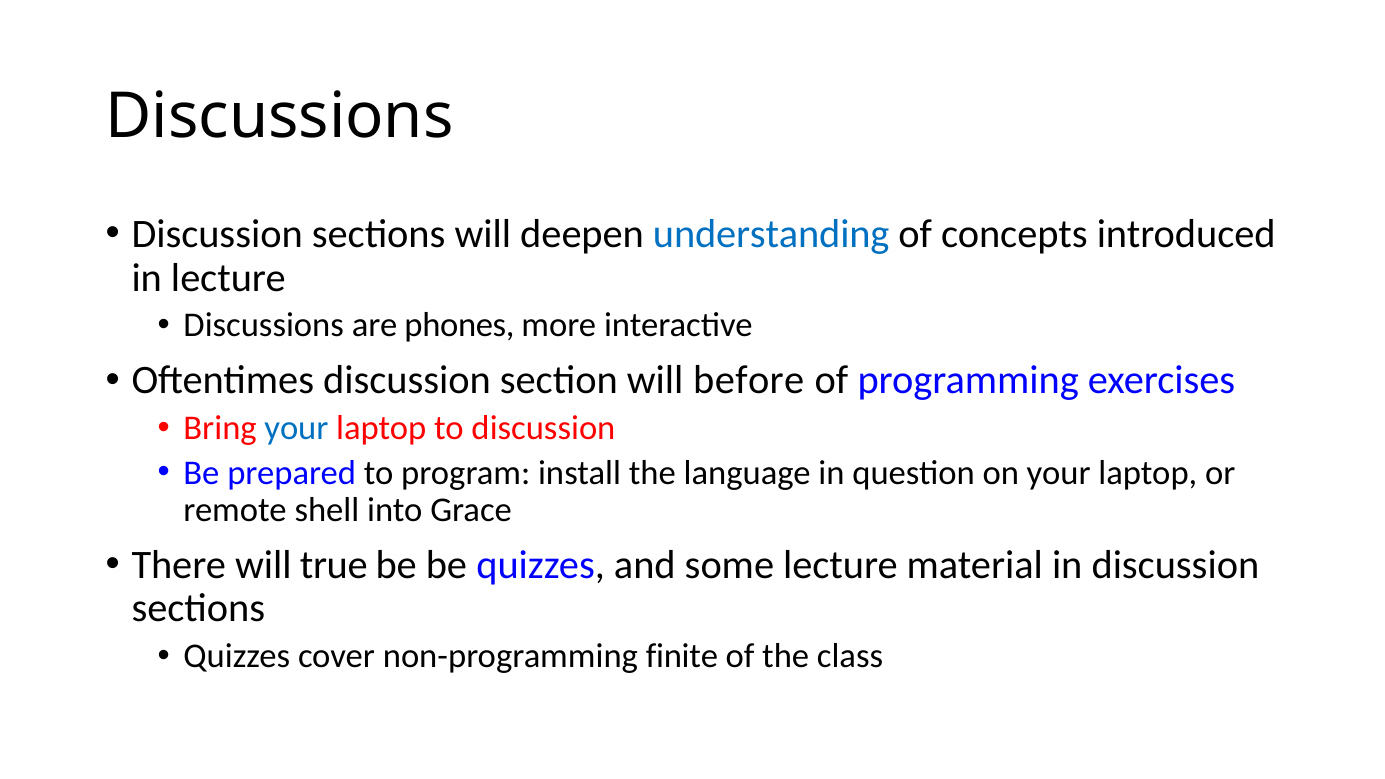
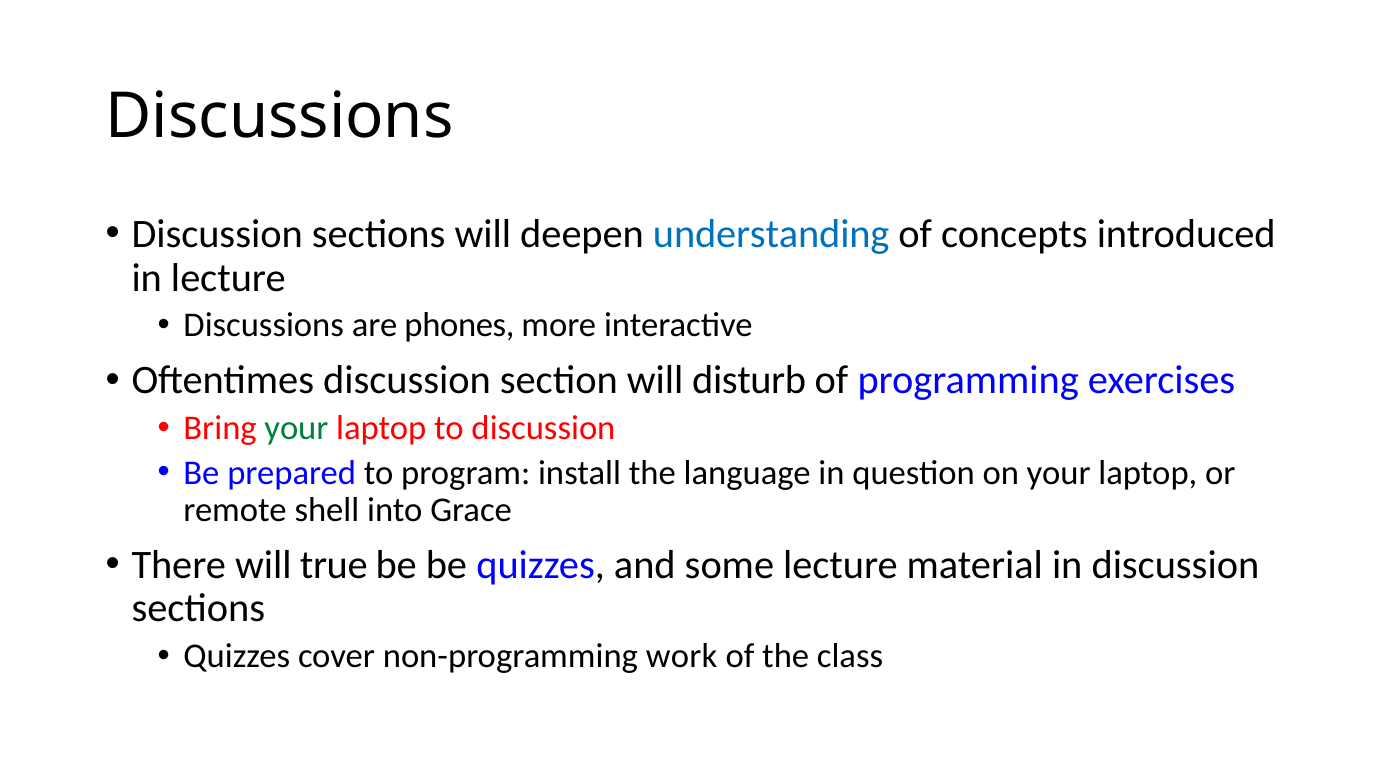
before: before -> disturb (749, 380)
your colour: blue -> green (296, 428)
finite: finite -> work (682, 656)
